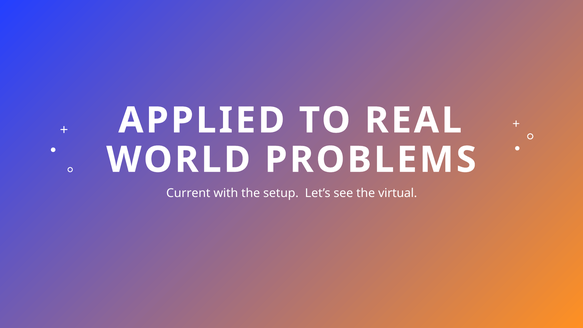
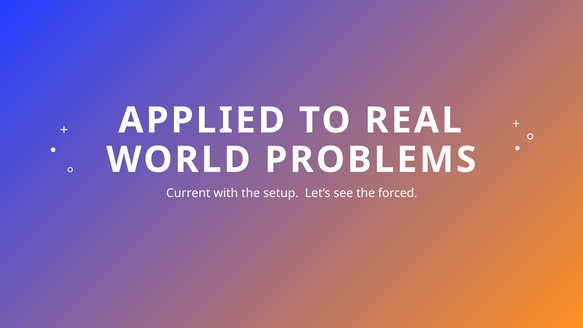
virtual: virtual -> forced (398, 193)
